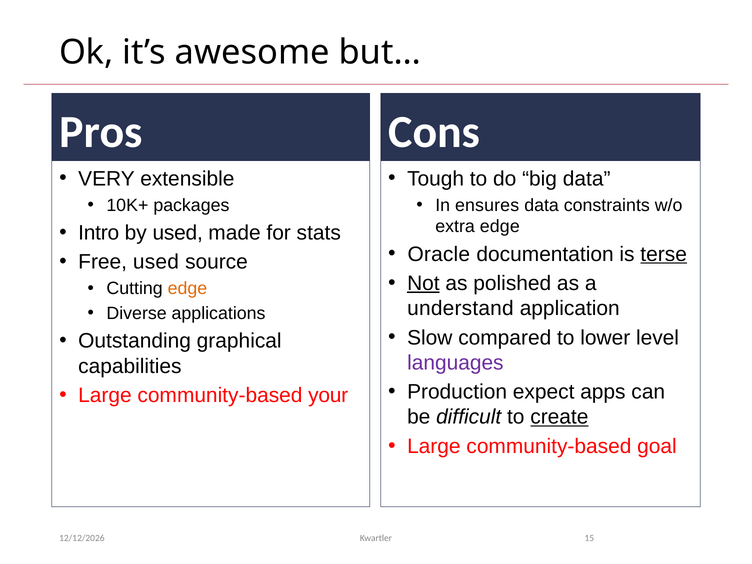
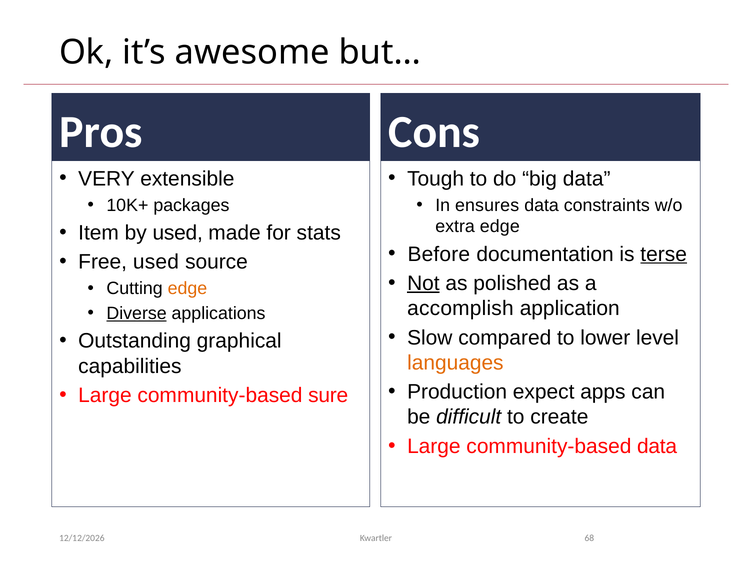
Intro: Intro -> Item (99, 233)
Oracle: Oracle -> Before (439, 254)
understand: understand -> accomplish (460, 308)
Diverse underline: none -> present (137, 313)
languages colour: purple -> orange (455, 363)
your: your -> sure (328, 395)
create underline: present -> none (559, 417)
community-based goal: goal -> data (657, 446)
15: 15 -> 68 (589, 538)
